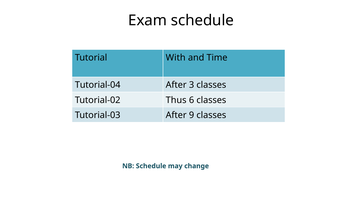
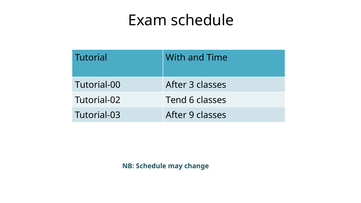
Tutorial-04: Tutorial-04 -> Tutorial-00 (98, 85)
Thus: Thus -> Tend (176, 100)
